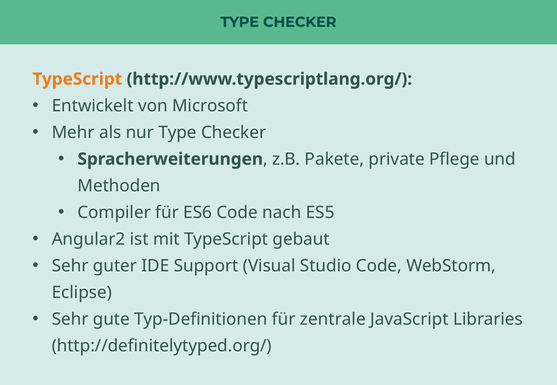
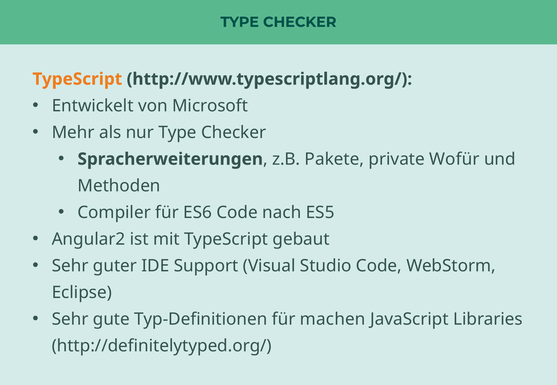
Pflege: Pflege -> Wofür (454, 159)
zentrale: zentrale -> machen (333, 320)
